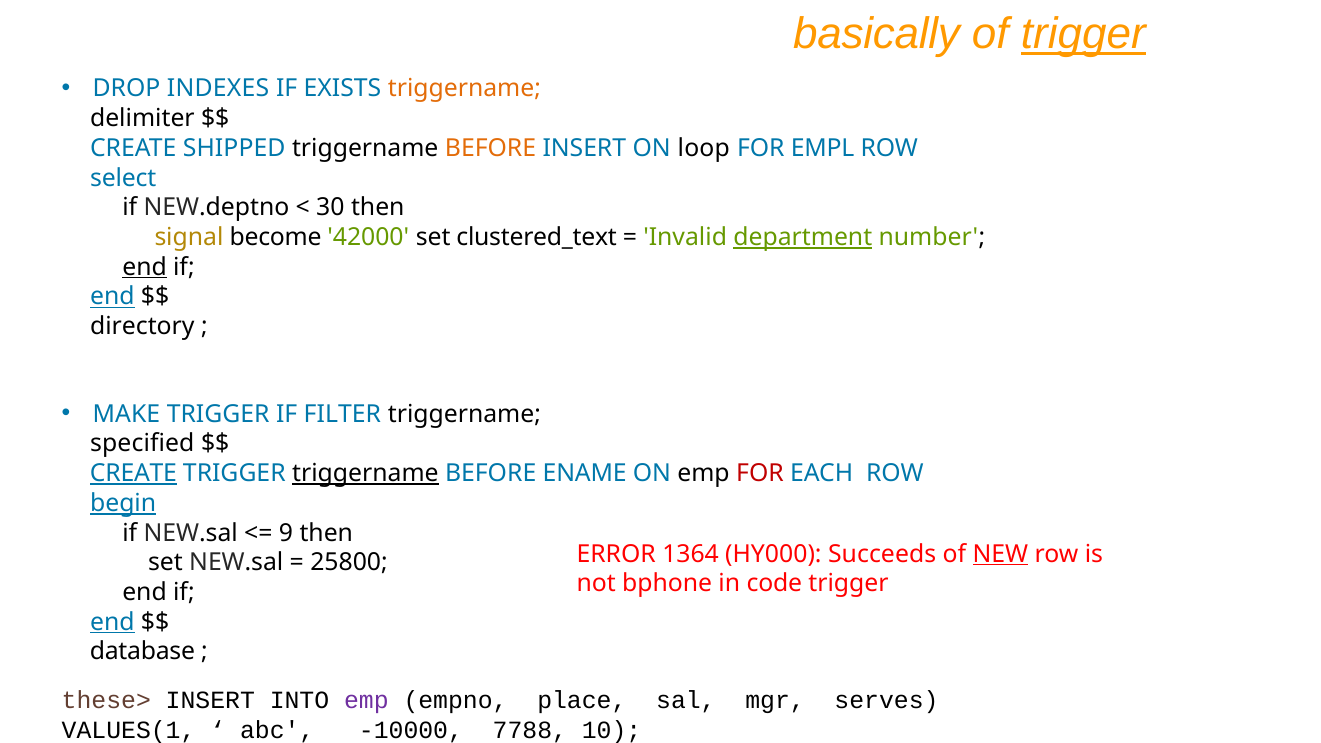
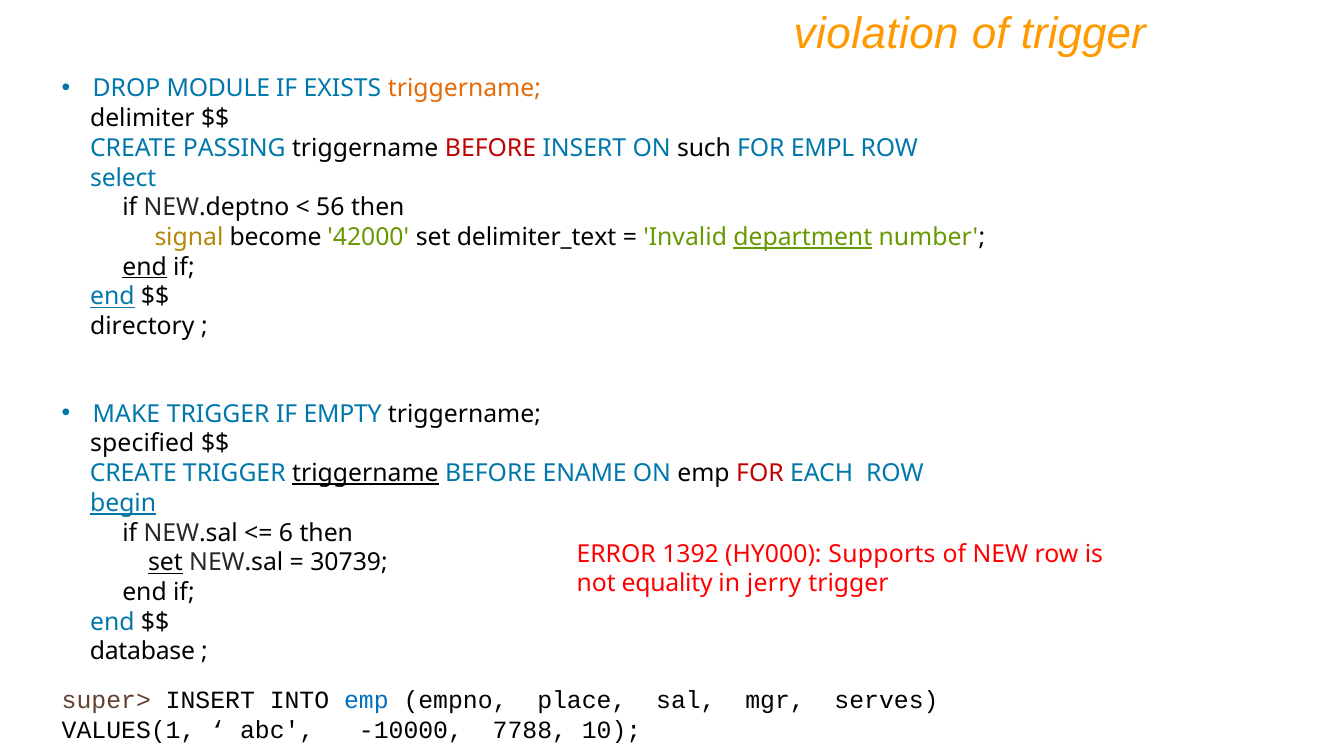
basically: basically -> violation (876, 34)
trigger underline: present -> none (1083, 34)
INDEXES: INDEXES -> MODULE (218, 89)
SHIPPED: SHIPPED -> PASSING (234, 148)
BEFORE colour: orange -> red (491, 148)
loop: loop -> such (704, 148)
30: 30 -> 56 (330, 208)
clustered_text: clustered_text -> delimiter_text (537, 237)
FILTER: FILTER -> EMPTY (343, 414)
CREATE underline: present -> none (133, 474)
9: 9 -> 6 (286, 533)
1364: 1364 -> 1392 (691, 554)
Succeeds: Succeeds -> Supports (882, 554)
NEW underline: present -> none (1000, 554)
set underline: none -> present (165, 563)
25800: 25800 -> 30739 (349, 563)
bphone: bphone -> equality (667, 584)
code: code -> jerry (774, 584)
end underline: present -> none (112, 622)
these>: these> -> super> (106, 700)
emp colour: purple -> blue (366, 700)
